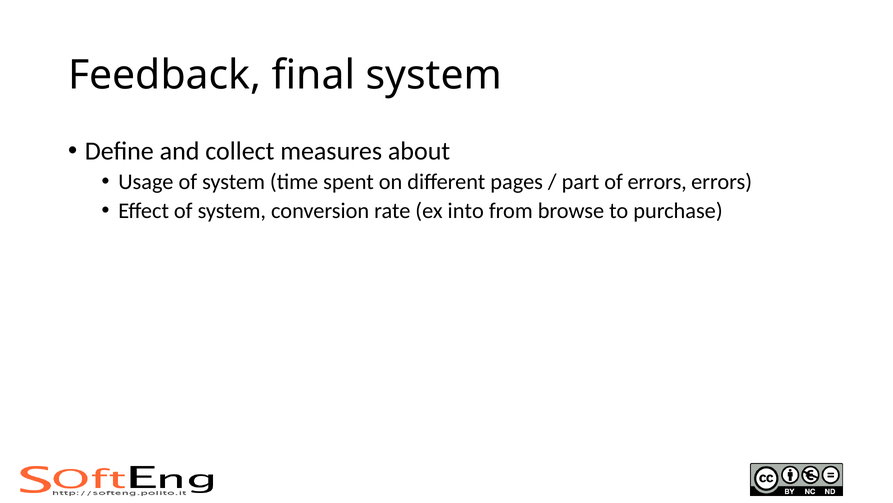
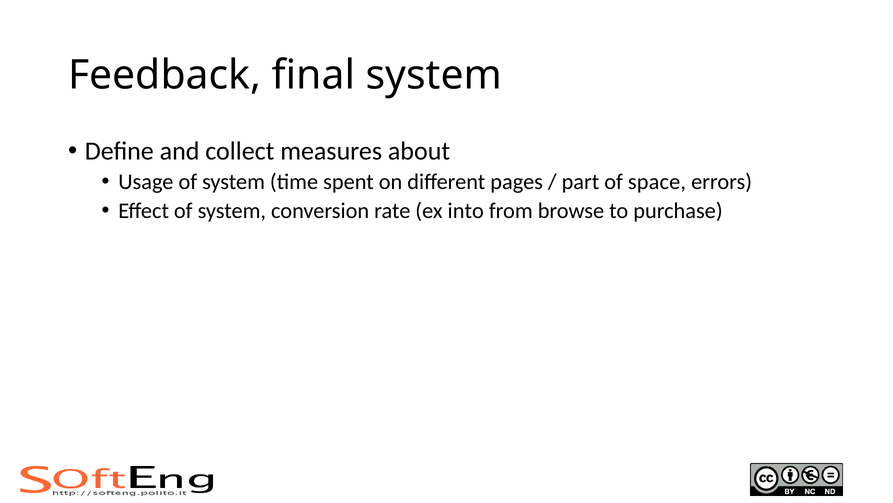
of errors: errors -> space (657, 182)
